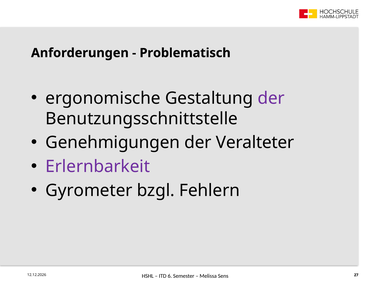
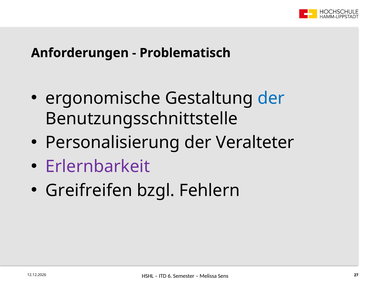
der colour: purple -> blue (271, 98)
Genehmigungen: Genehmigungen -> Personalisierung (113, 143)
Gyrometer: Gyrometer -> Greifreifen (89, 190)
